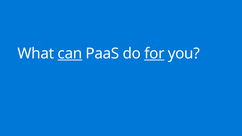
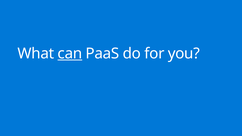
for underline: present -> none (154, 54)
